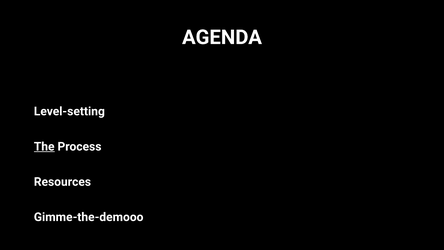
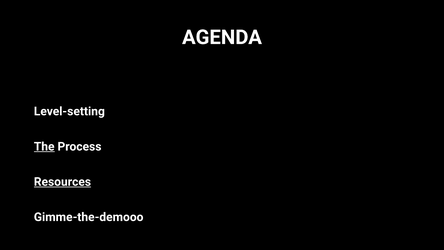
Resources underline: none -> present (62, 182)
